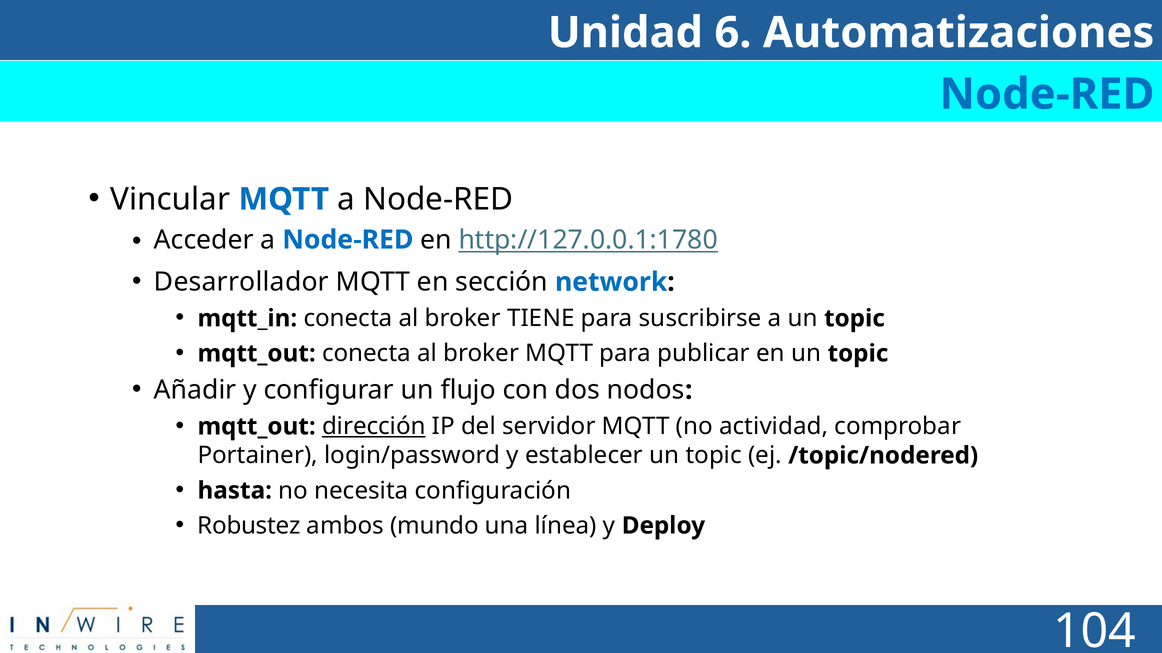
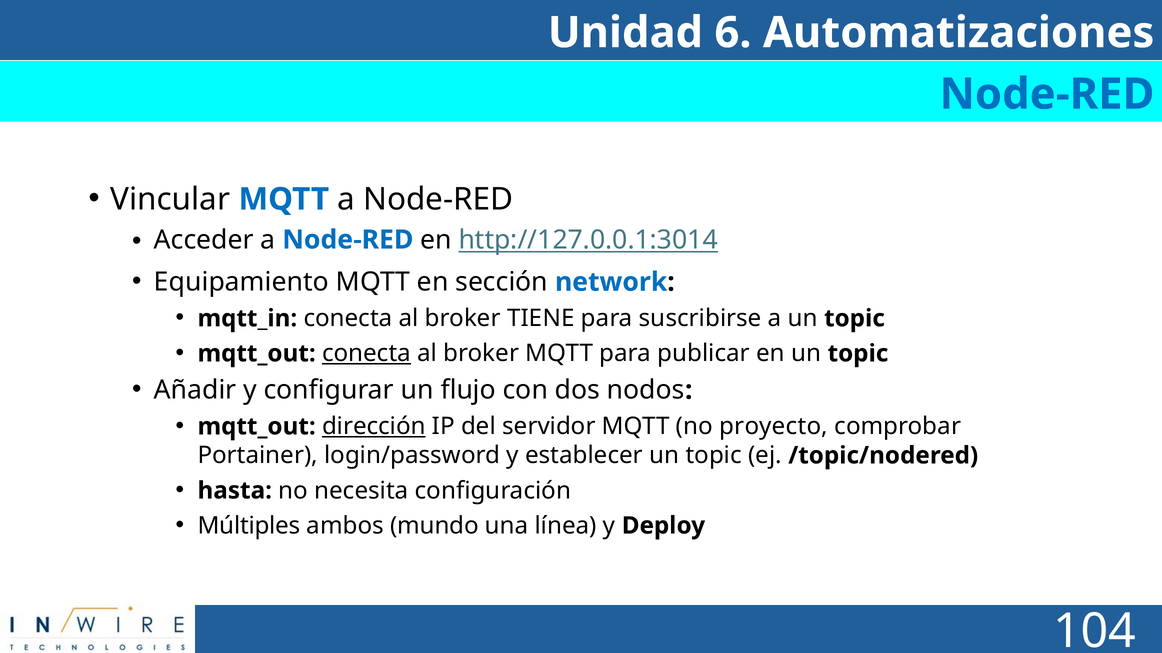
http://127.0.0.1:1780: http://127.0.0.1:1780 -> http://127.0.0.1:3014 (588, 240)
Desarrollador: Desarrollador -> Equipamiento (242, 282)
conecta underline: none -> present (366, 354)
actividad: actividad -> proyecto (774, 427)
Robustez: Robustez -> Múltiples (249, 526)
